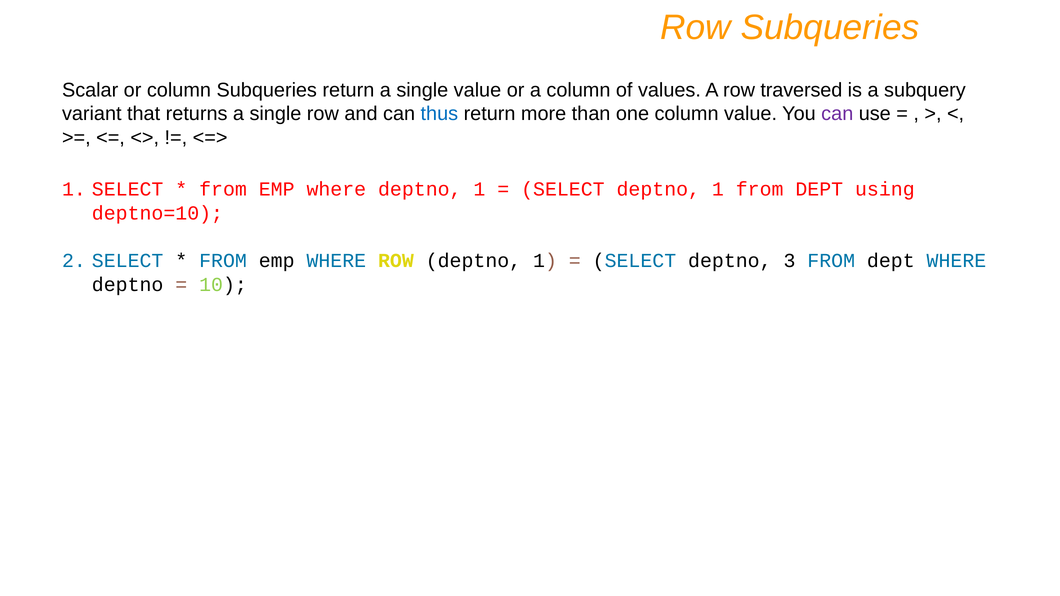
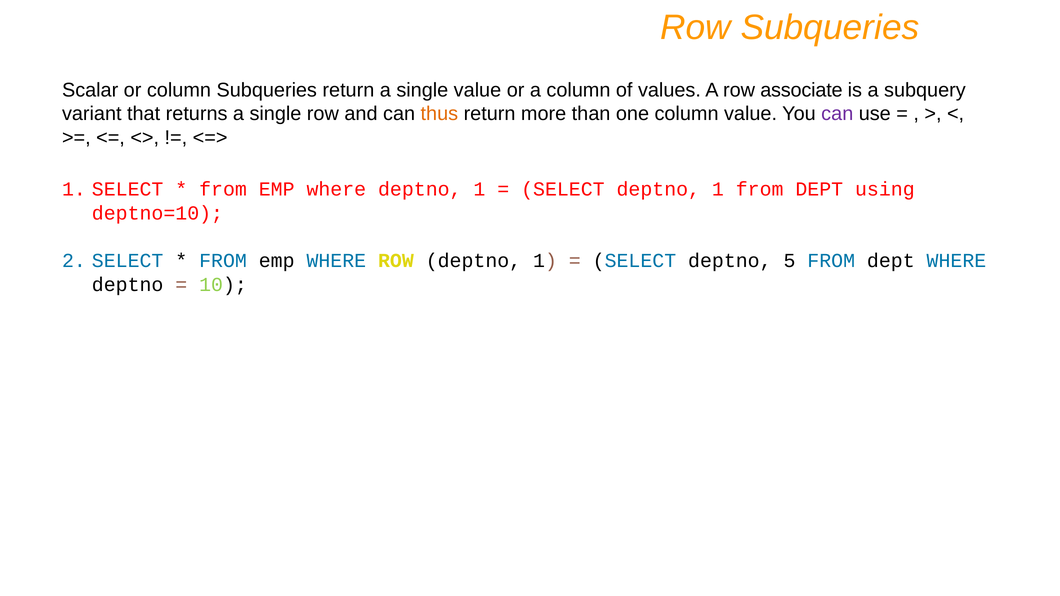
traversed: traversed -> associate (801, 90)
thus colour: blue -> orange (439, 114)
3: 3 -> 5 (789, 261)
